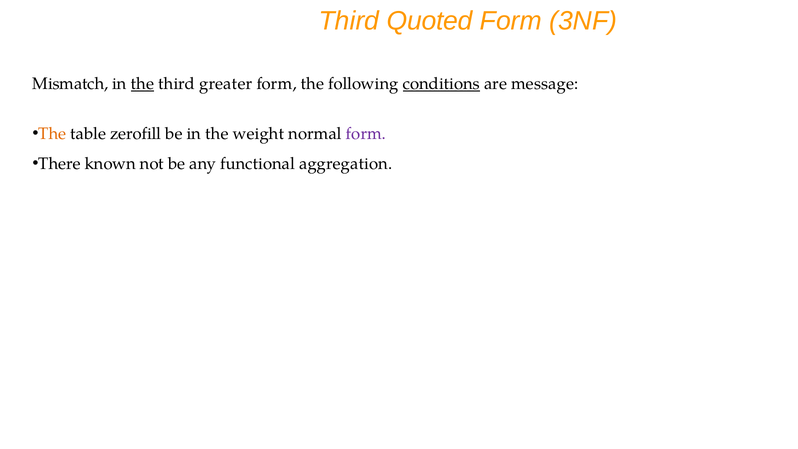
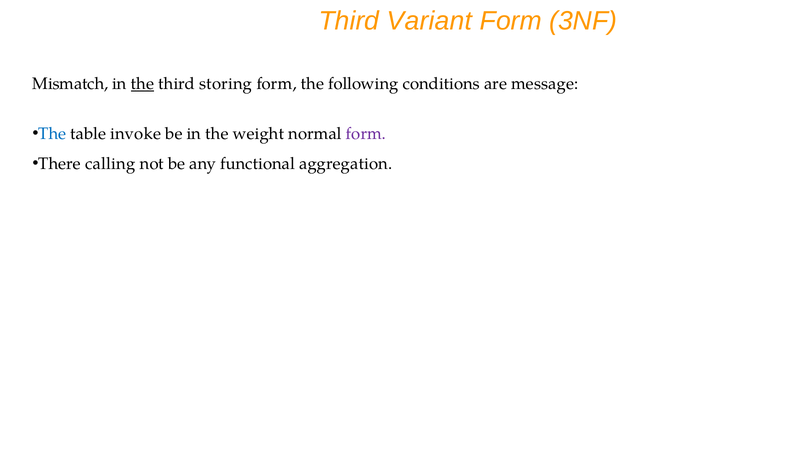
Quoted: Quoted -> Variant (429, 21)
greater: greater -> storing (226, 84)
conditions underline: present -> none (441, 84)
The colour: orange -> blue (52, 134)
zerofill: zerofill -> invoke (136, 134)
known: known -> calling (110, 164)
